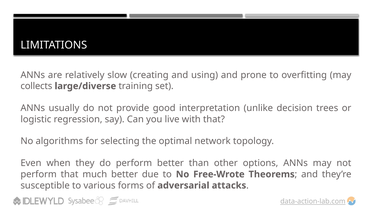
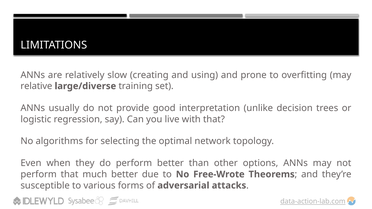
collects: collects -> relative (36, 86)
